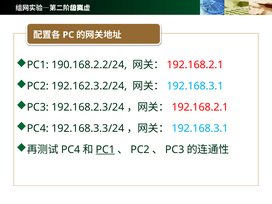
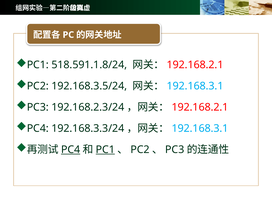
190.168.2.2/24: 190.168.2.2/24 -> 518.591.1.8/24 (89, 65)
192.162.3.2/24: 192.162.3.2/24 -> 192.168.3.5/24 (89, 86)
PC4 underline: none -> present (71, 150)
